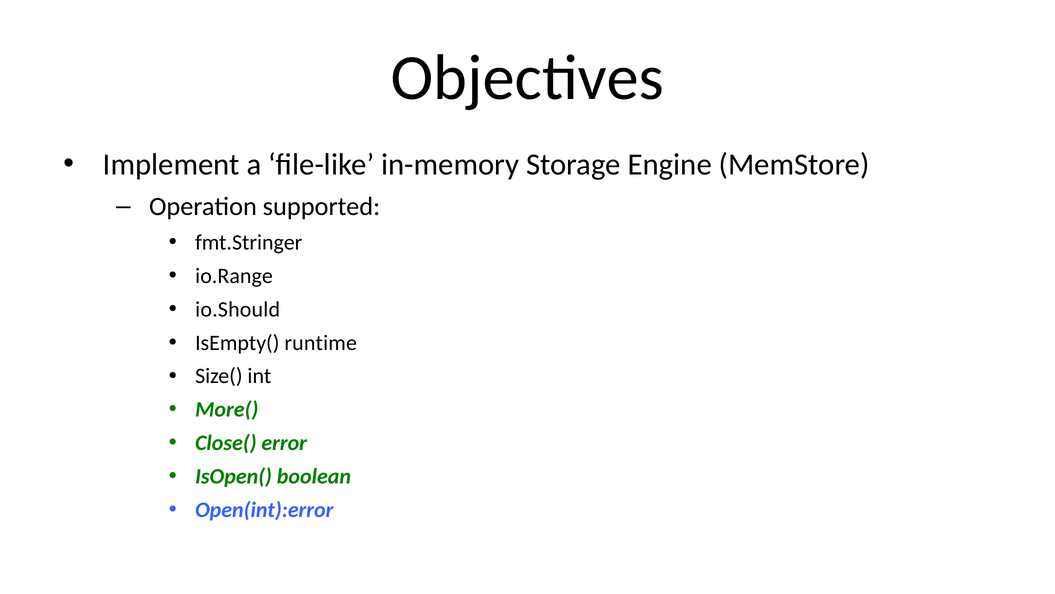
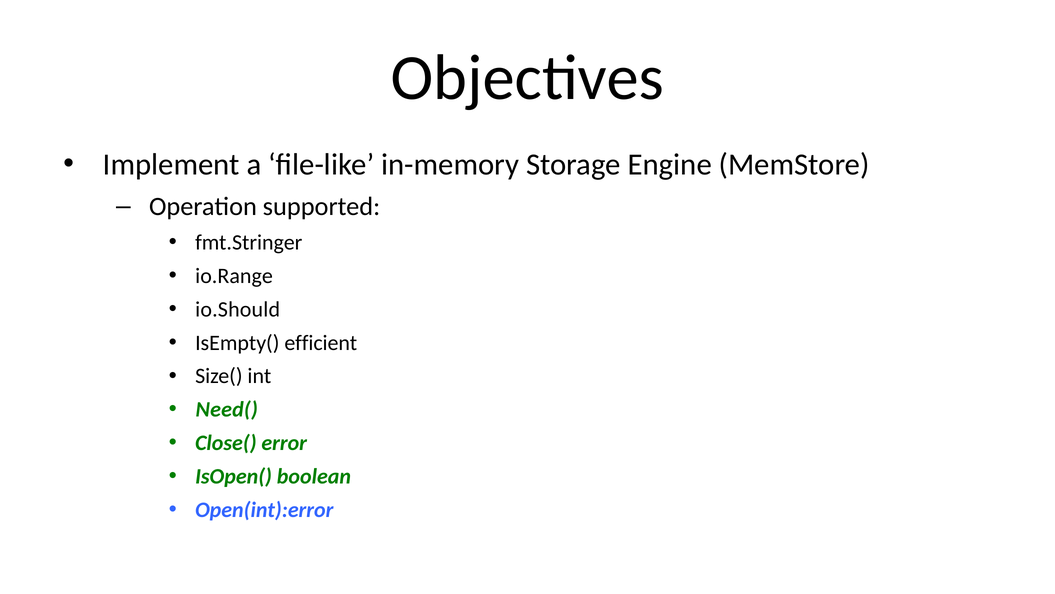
runtime: runtime -> efficient (321, 342)
More(: More( -> Need( (227, 409)
